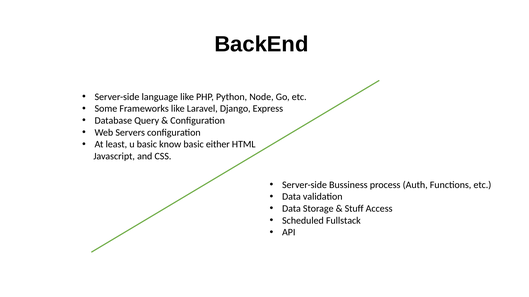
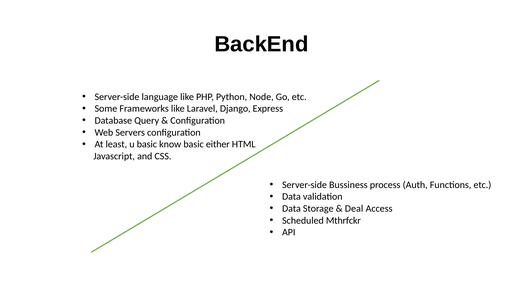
Stuff: Stuff -> Deal (354, 209)
Fullstack: Fullstack -> Mthrfckr (343, 221)
